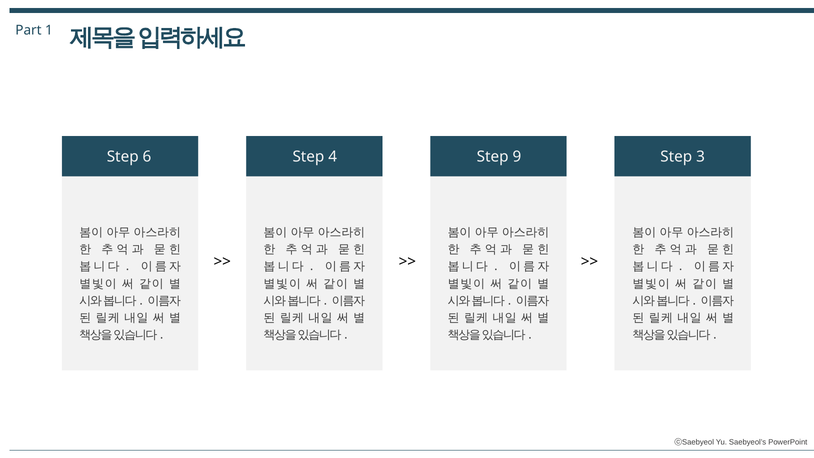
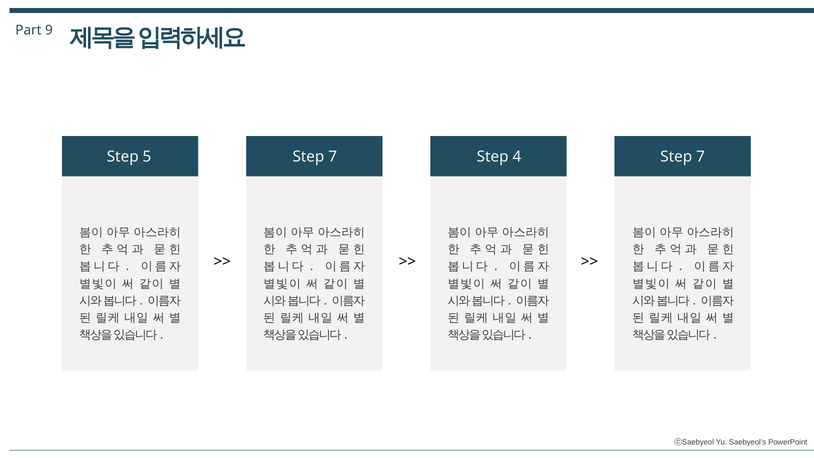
1: 1 -> 9 (49, 30)
6: 6 -> 5 (147, 157)
4: 4 -> 7 (333, 157)
9: 9 -> 4 (517, 157)
3: 3 -> 7 (701, 157)
